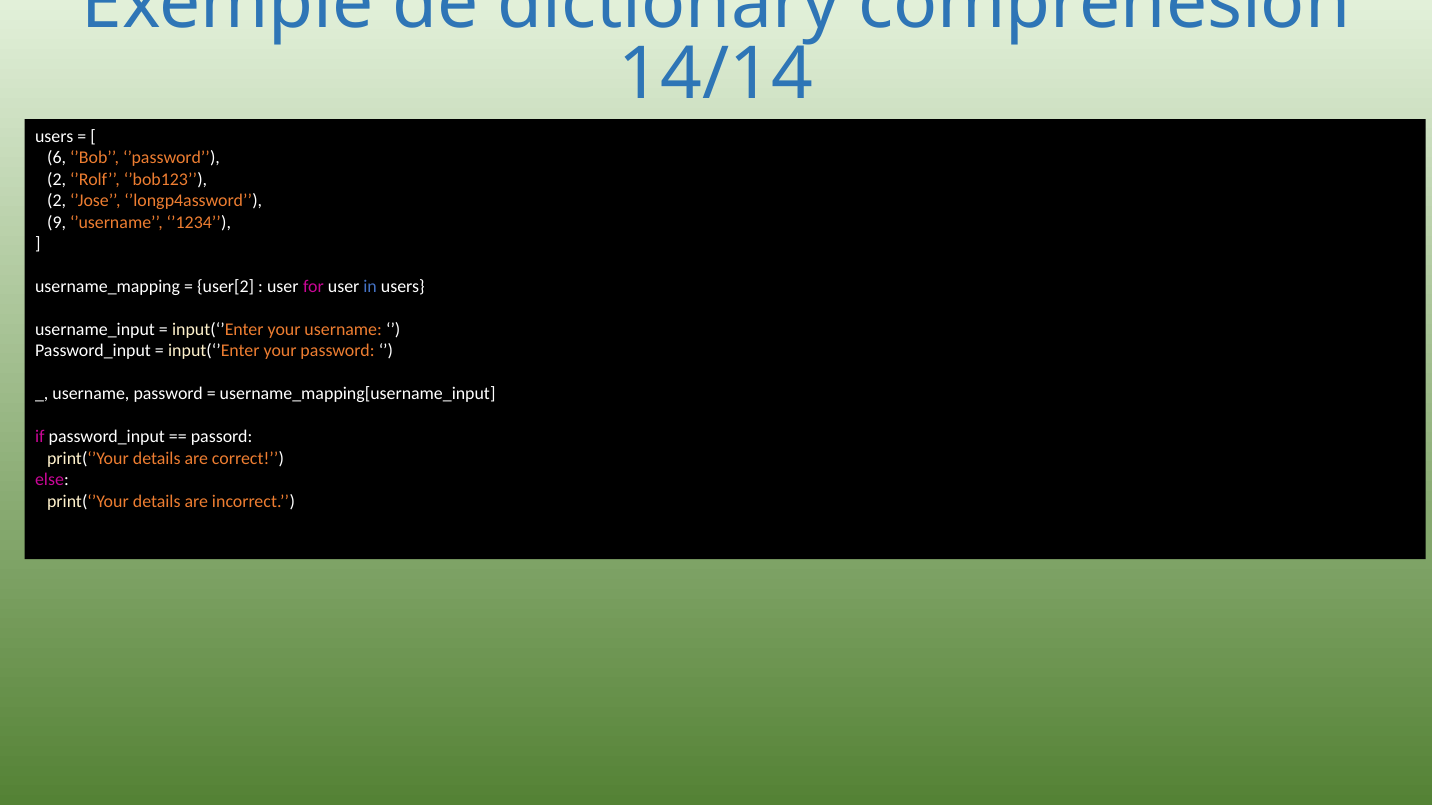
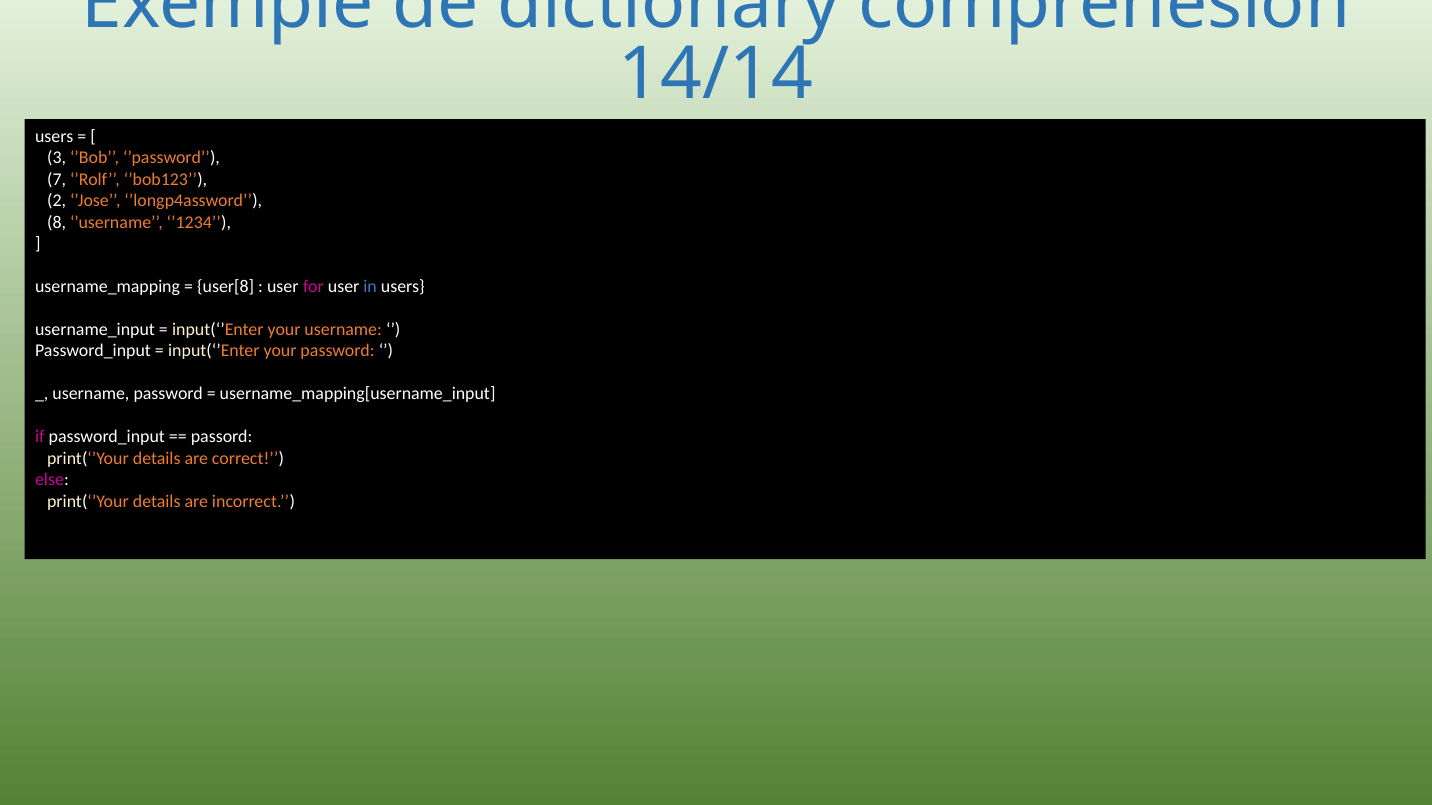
6: 6 -> 3 (57, 158)
2: 2 -> 7 (57, 179)
9: 9 -> 8 (57, 222)
user[2: user[2 -> user[8 (226, 287)
